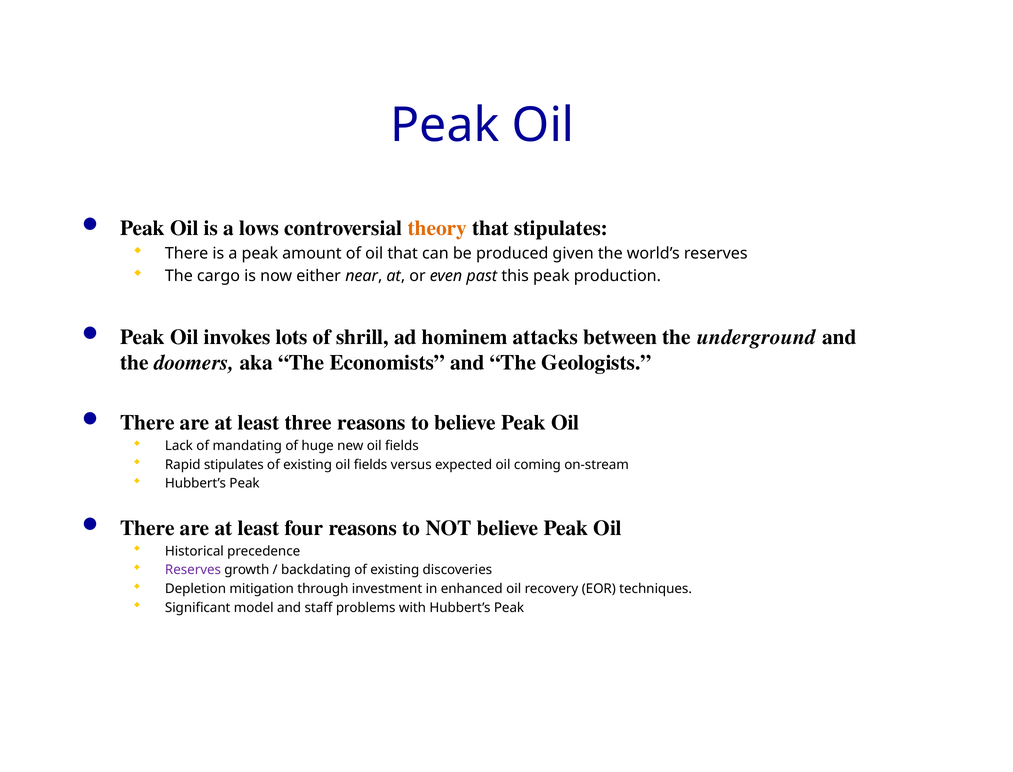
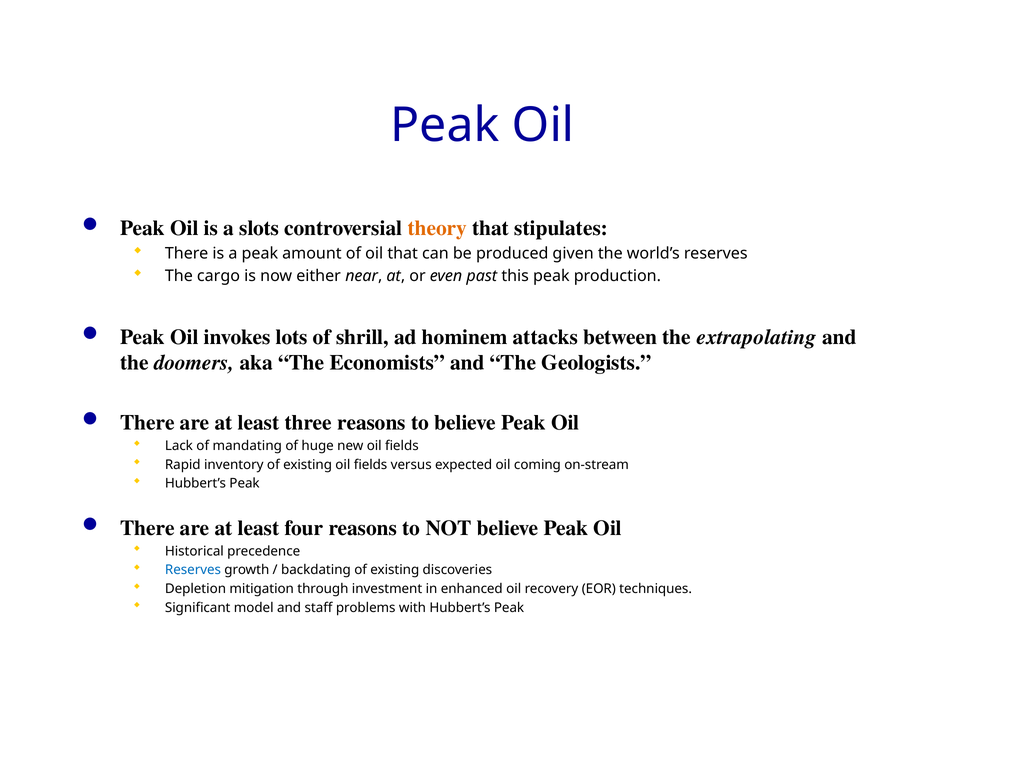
lows: lows -> slots (259, 228)
underground: underground -> extrapolating (757, 337)
Rapid stipulates: stipulates -> inventory (234, 465)
Reserves colour: purple -> blue (193, 570)
